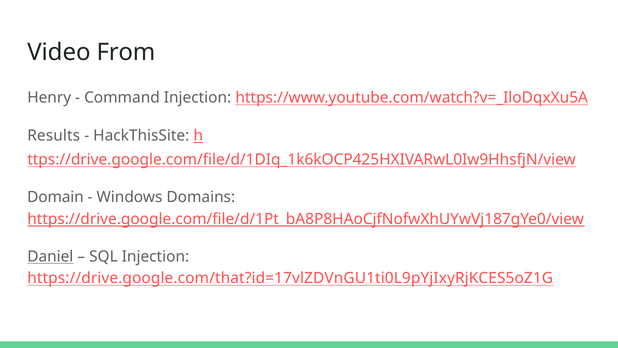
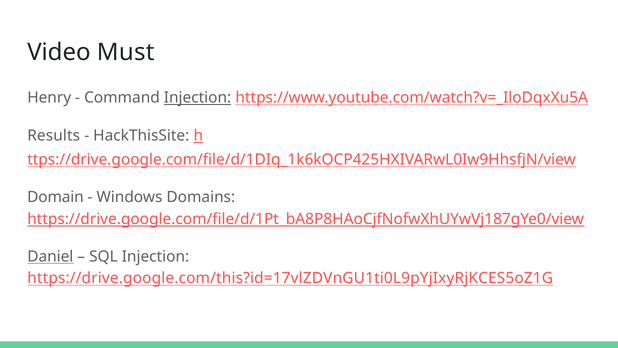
From: From -> Must (126, 52)
Injection underline: none -> present (198, 98)
https://drive.google.com/that?id=17vlZDVnGU1ti0L9pYjIxyRjKCES5oZ1G: https://drive.google.com/that?id=17vlZDVnGU1ti0L9pYjIxyRjKCES5oZ1G -> https://drive.google.com/this?id=17vlZDVnGU1ti0L9pYjIxyRjKCES5oZ1G (290, 278)
